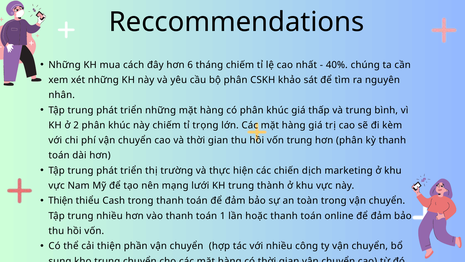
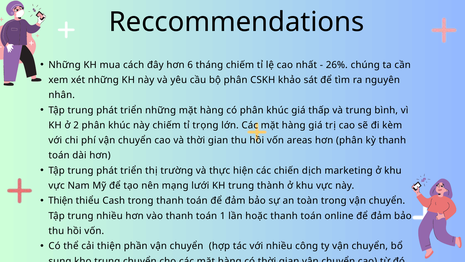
40%: 40% -> 26% (337, 65)
vốn trung: trung -> areas (299, 140)
